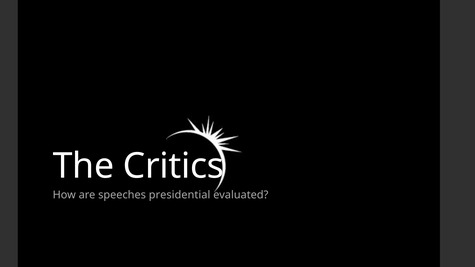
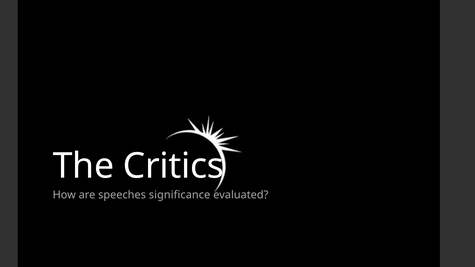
presidential: presidential -> significance (180, 195)
